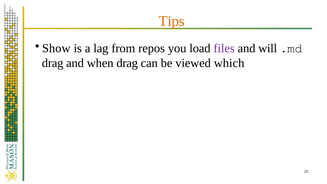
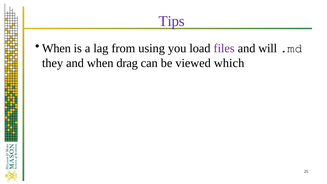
Tips colour: orange -> purple (172, 21)
Show: Show -> When (56, 48)
repos: repos -> using (152, 48)
drag: drag -> they (53, 63)
